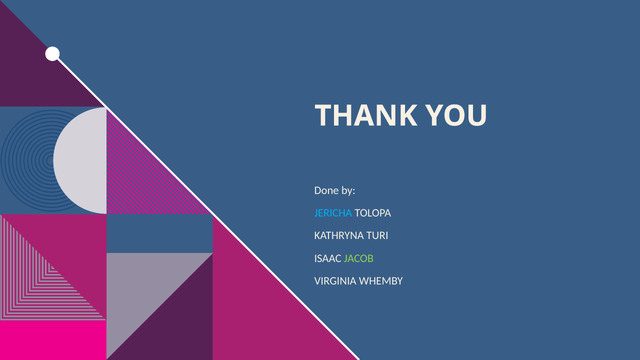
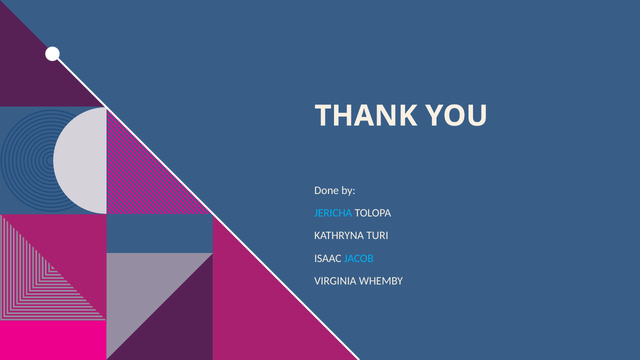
JACOB colour: light green -> light blue (359, 258)
